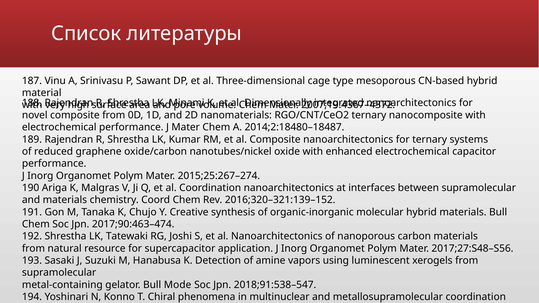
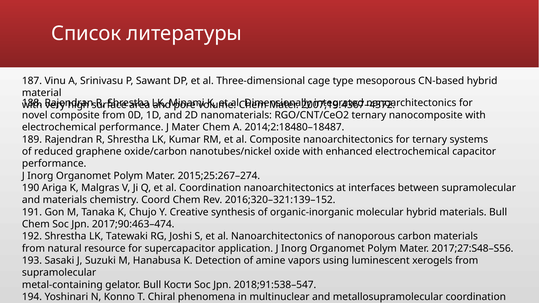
Mode: Mode -> Кости (178, 285)
